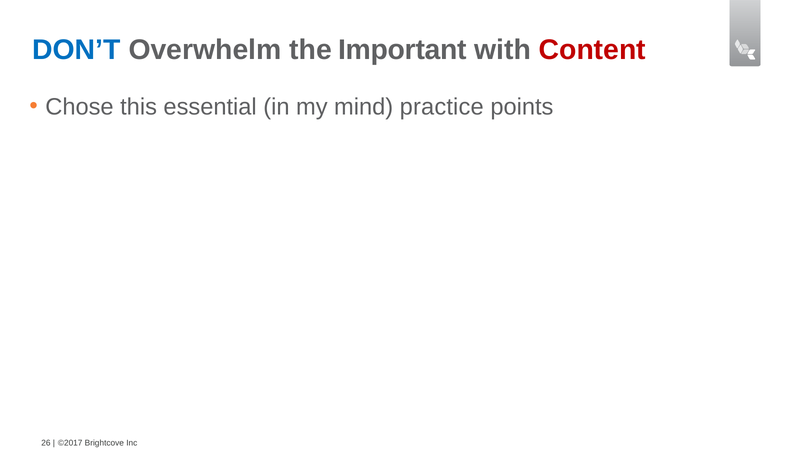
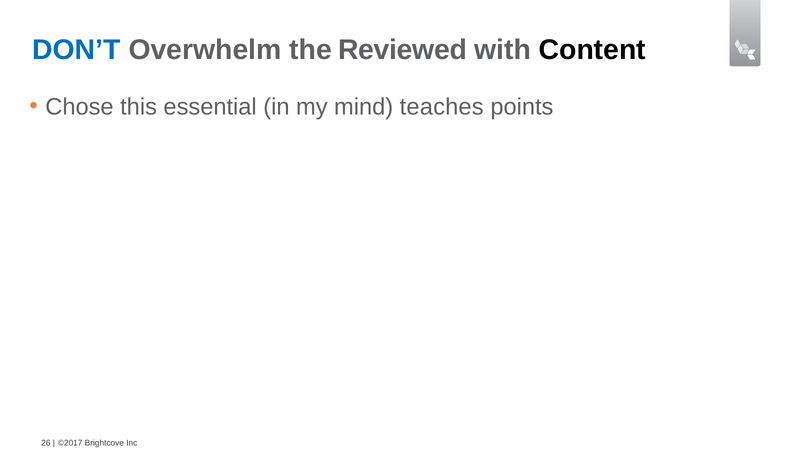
Important: Important -> Reviewed (403, 50)
Content colour: red -> black (592, 50)
practice: practice -> teaches (442, 107)
